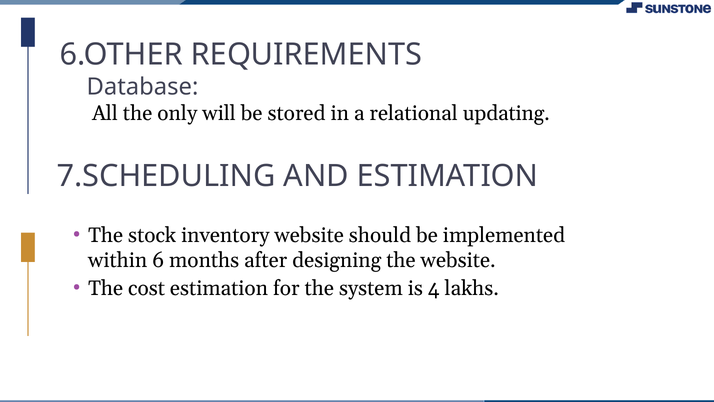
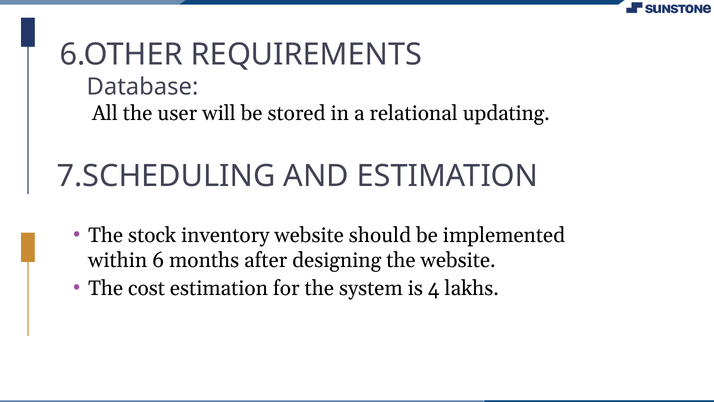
only: only -> user (177, 113)
